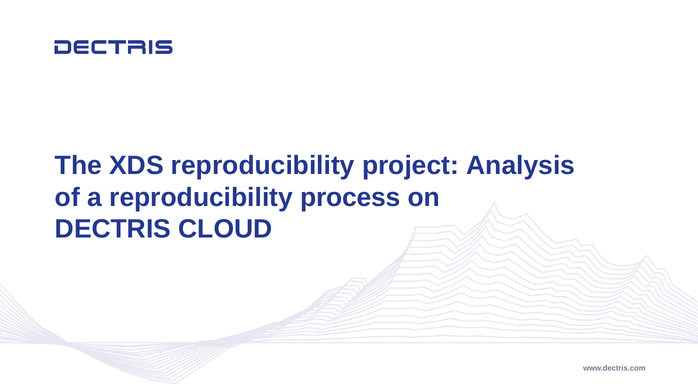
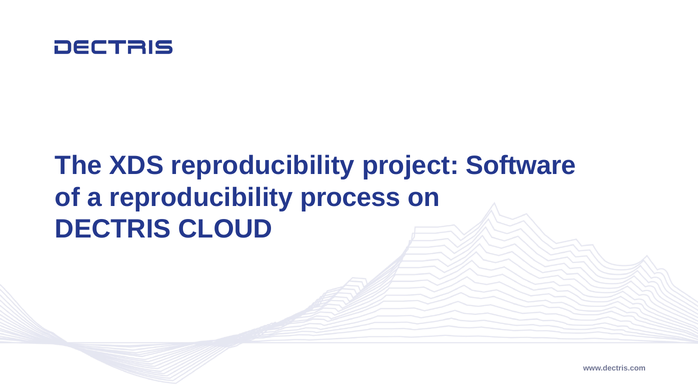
Analysis: Analysis -> Software (521, 166)
